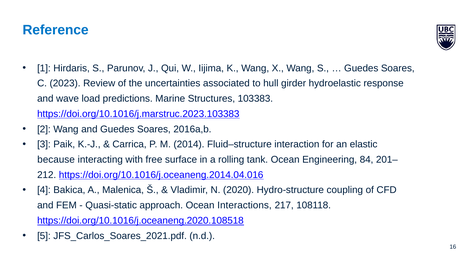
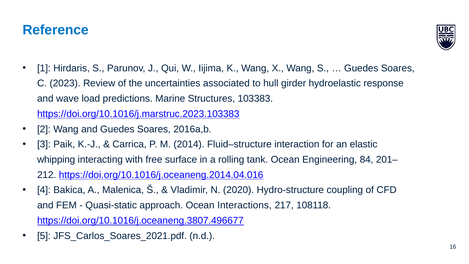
because: because -> whipping (56, 160)
https://doi.org/10.1016/j.oceaneng.2020.108518: https://doi.org/10.1016/j.oceaneng.2020.108518 -> https://doi.org/10.1016/j.oceaneng.3807.496677 (140, 220)
